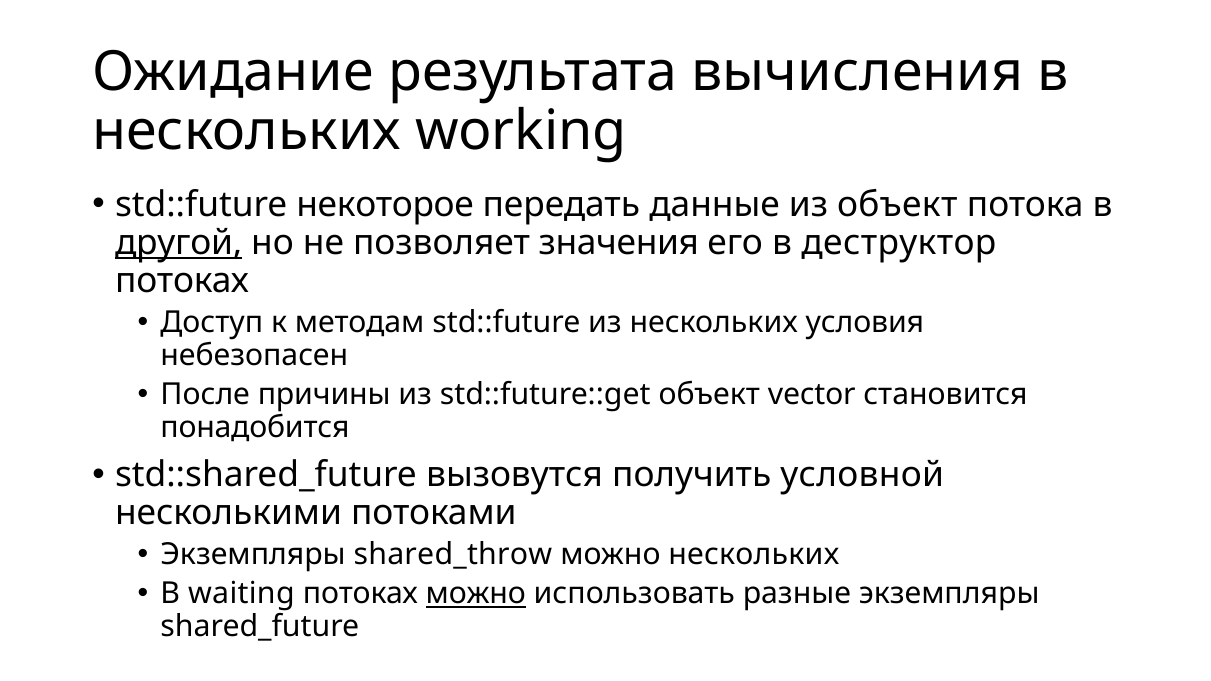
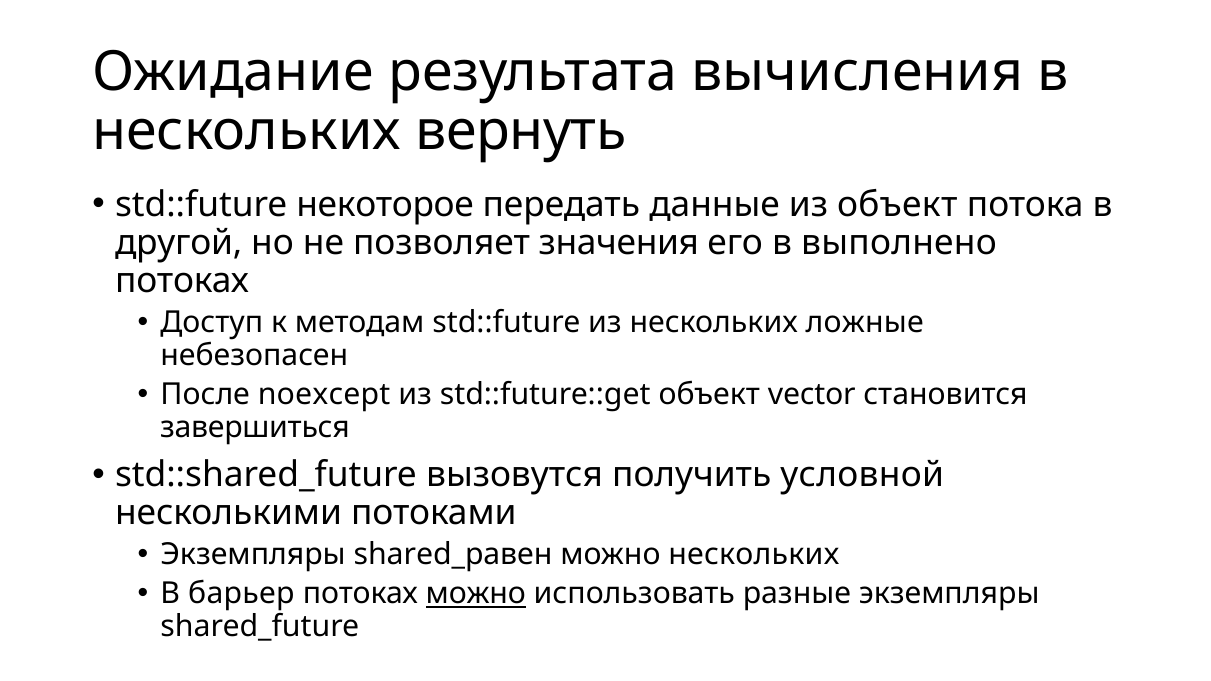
working: working -> вернуть (521, 132)
другой underline: present -> none (179, 243)
деструктор: деструктор -> выполнено (899, 243)
условия: условия -> ложные (865, 323)
причины: причины -> noexcept (324, 394)
понадобится: понадобится -> завершиться (255, 427)
shared_throw: shared_throw -> shared_равен (453, 555)
waiting: waiting -> барьер (241, 594)
